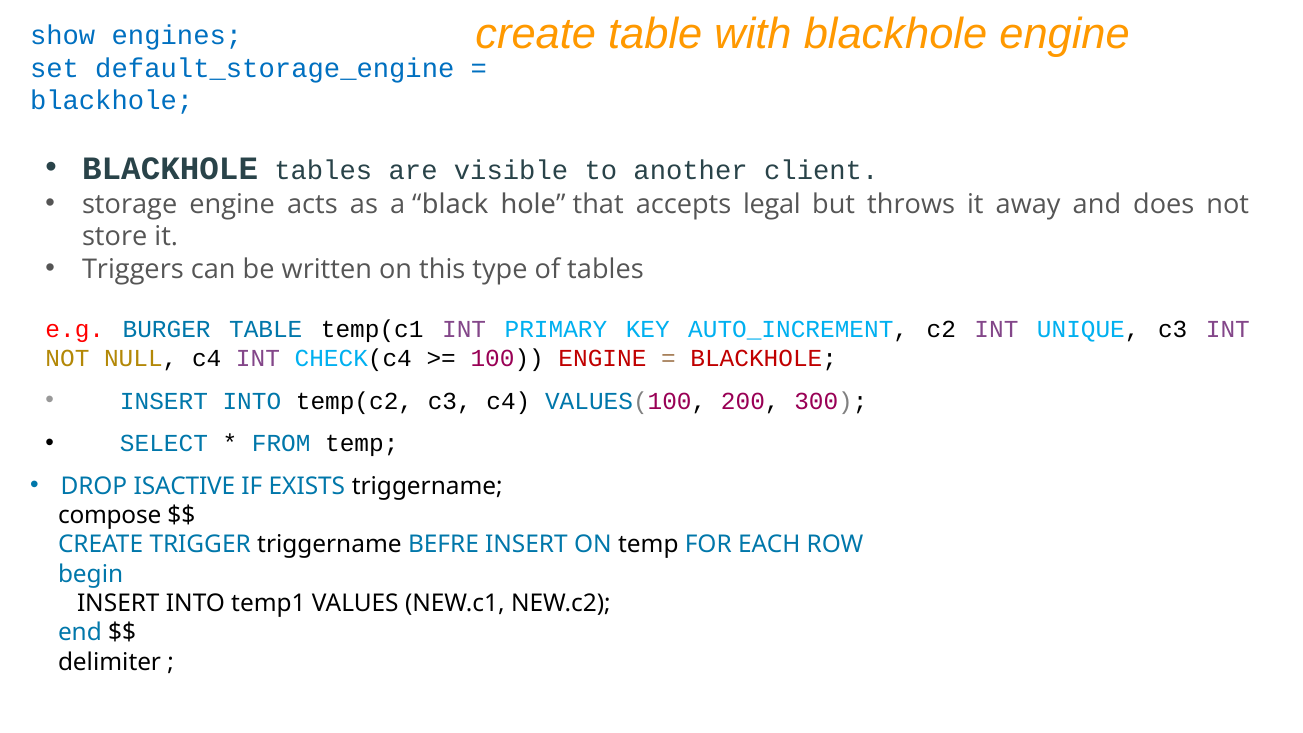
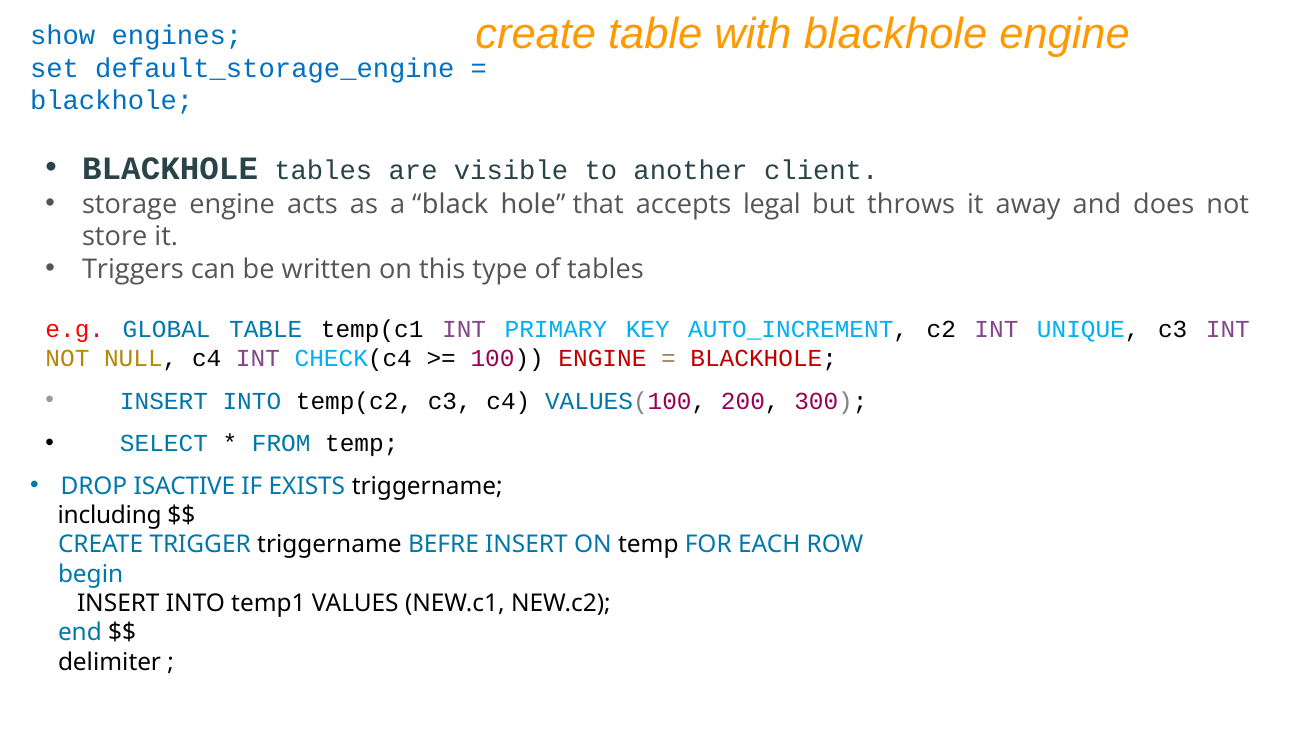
BURGER: BURGER -> GLOBAL (167, 329)
compose: compose -> including (110, 515)
